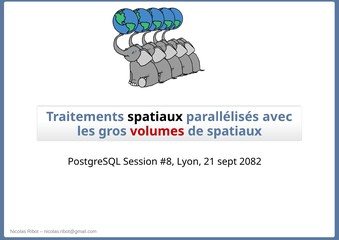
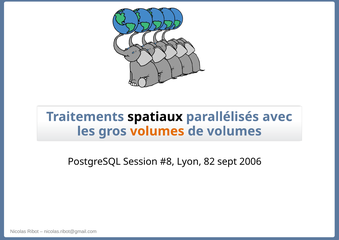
volumes colour: red -> orange (157, 131)
de spatiaux: spatiaux -> volumes (234, 131)
21: 21 -> 82 (209, 161)
2082: 2082 -> 2006 (250, 161)
